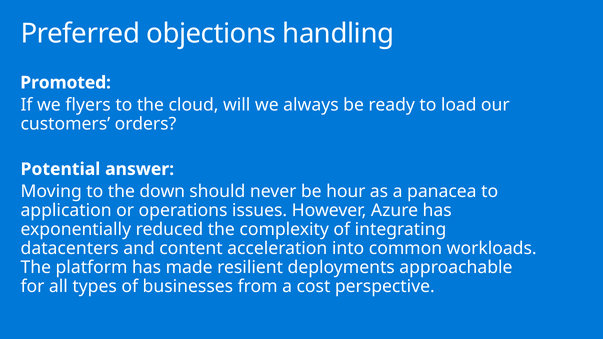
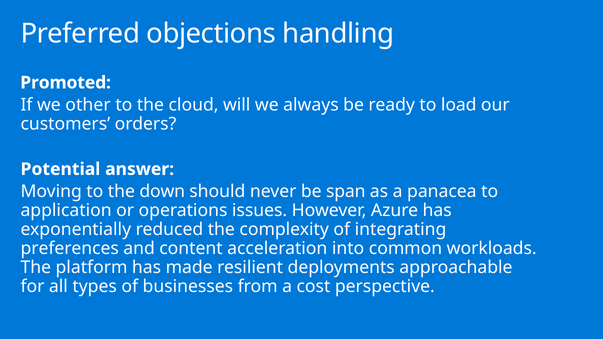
flyers: flyers -> other (88, 105)
hour: hour -> span (346, 192)
datacenters: datacenters -> preferences (70, 249)
